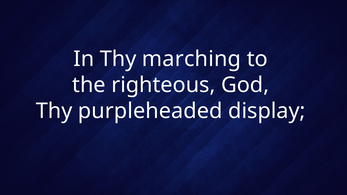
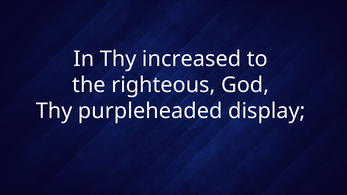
marching: marching -> increased (192, 59)
